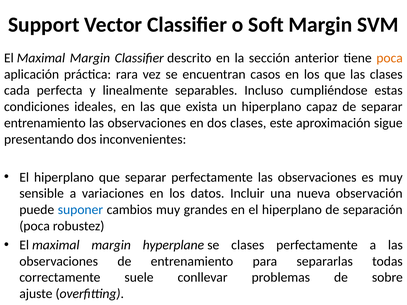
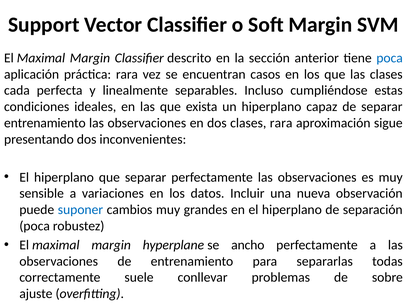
poca colour: orange -> blue (390, 58)
clases este: este -> rara (281, 123)
se clases: clases -> ancho (248, 245)
